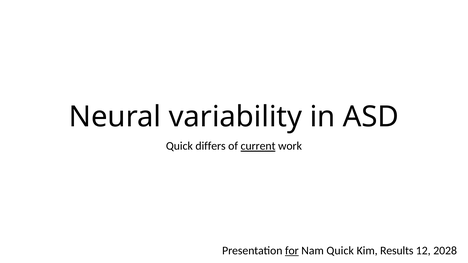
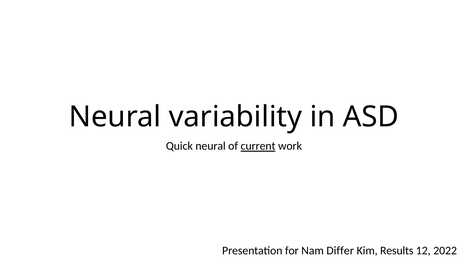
Quick differs: differs -> neural (211, 146)
for underline: present -> none (292, 251)
Nam Quick: Quick -> Differ (340, 251)
2028: 2028 -> 2022 (445, 251)
